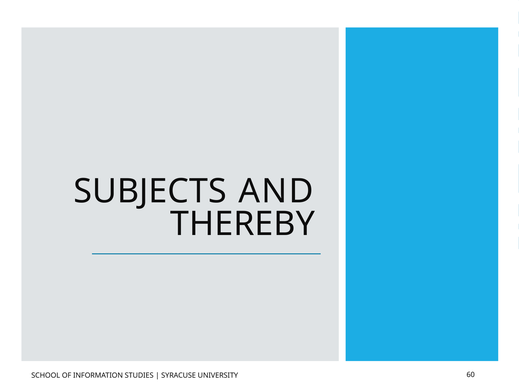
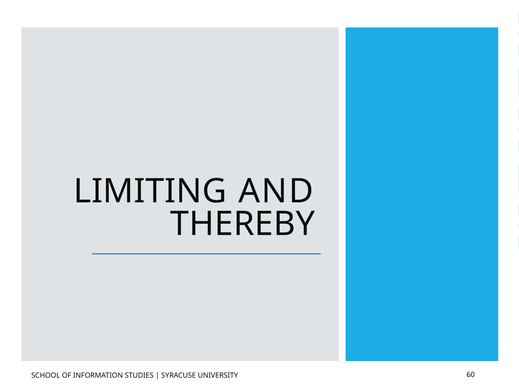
SUBJECTS: SUBJECTS -> LIMITING (150, 192)
